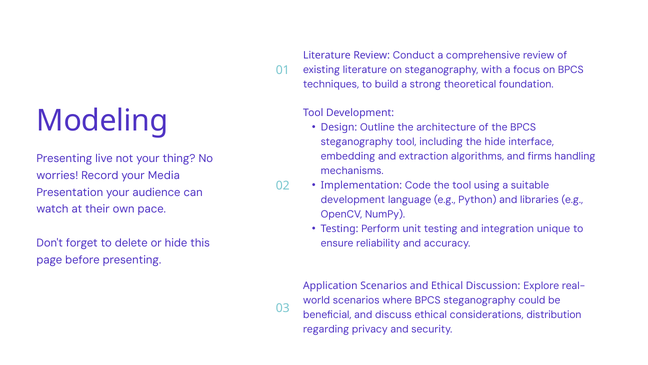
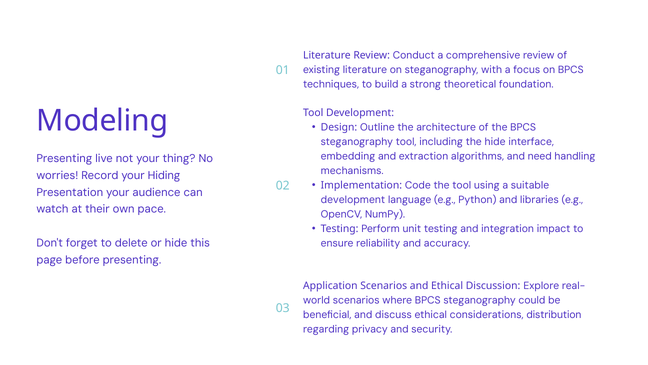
firms: firms -> need (540, 156)
Media: Media -> Hiding (164, 175)
unique: unique -> impact (554, 229)
